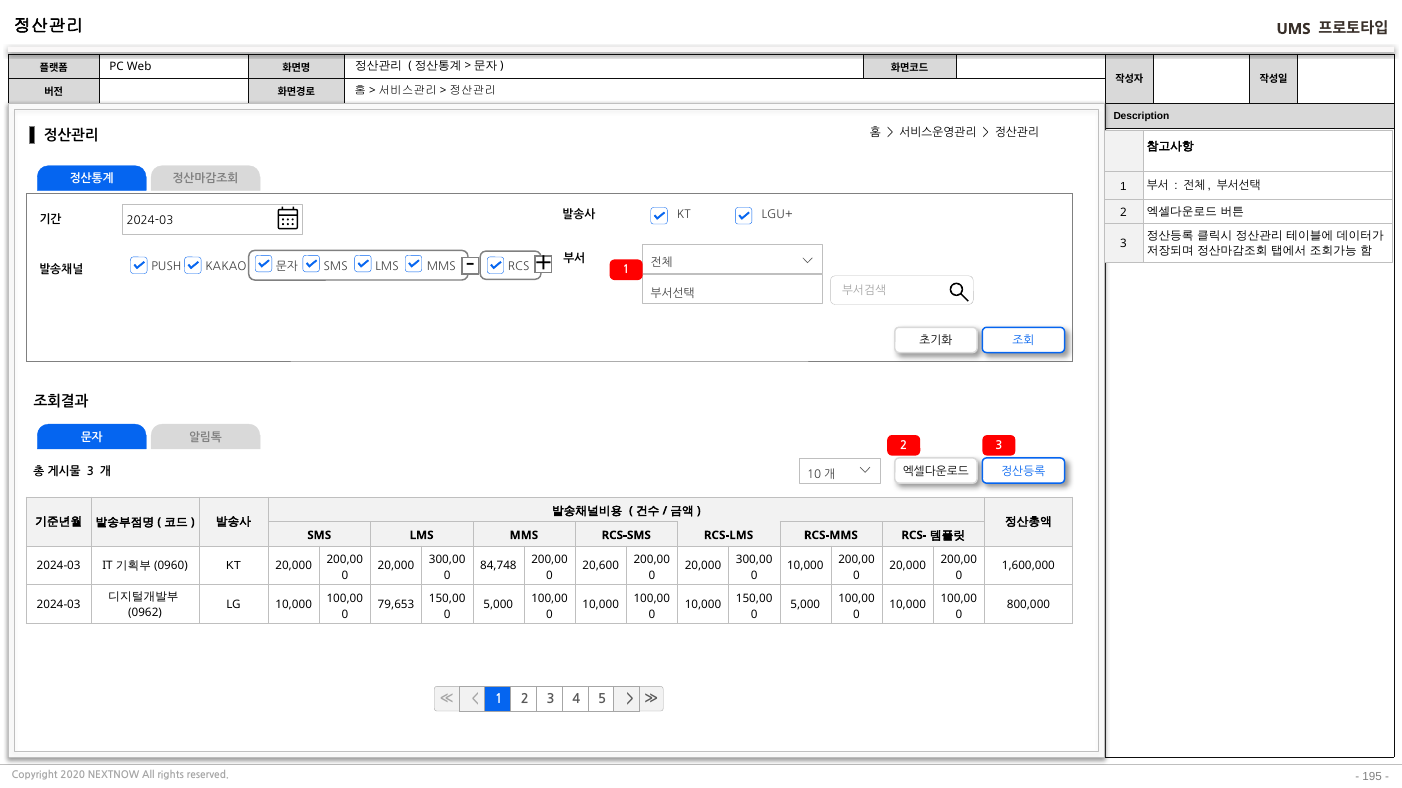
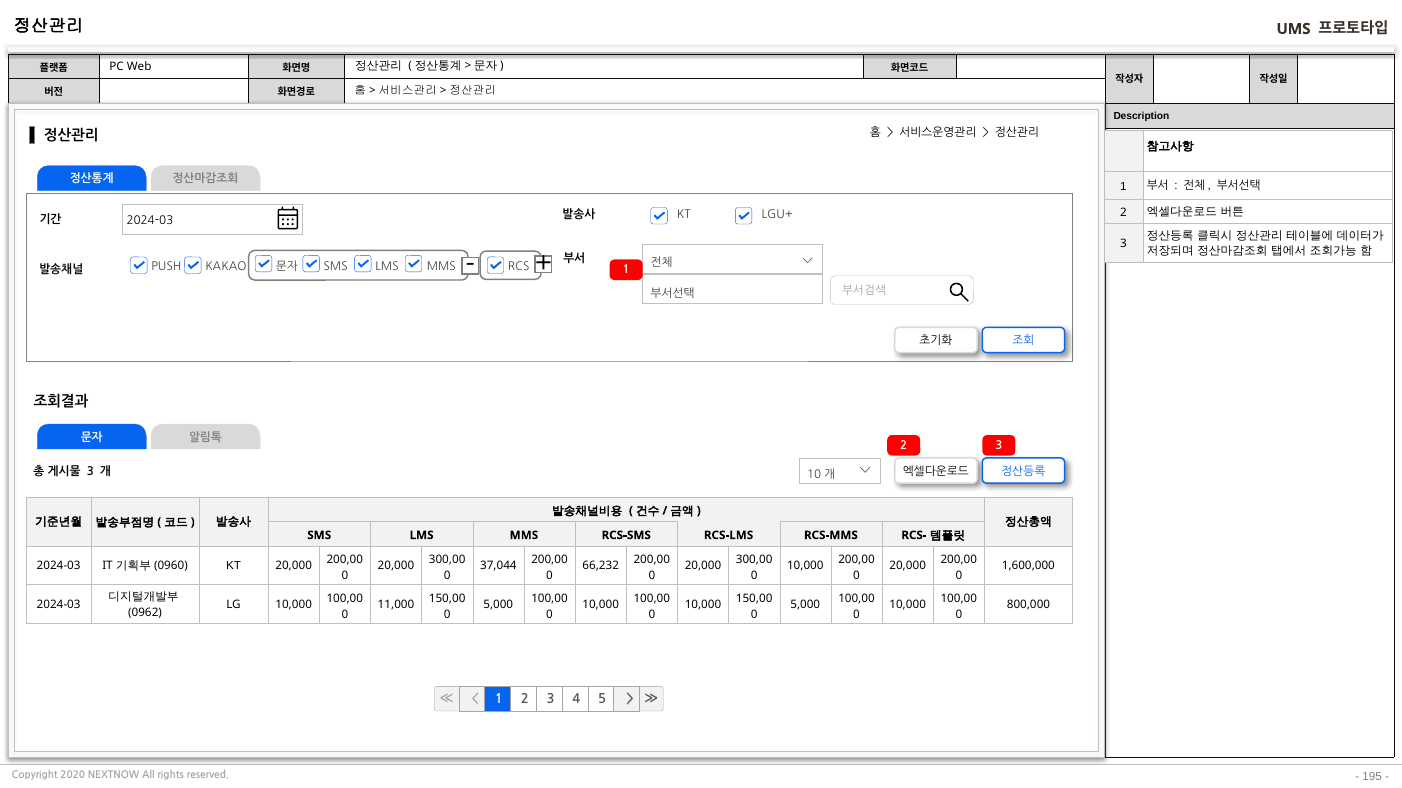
84,748: 84,748 -> 37,044 (498, 566)
20,600: 20,600 -> 66,232 (601, 566)
79,653: 79,653 -> 11,000 (396, 605)
